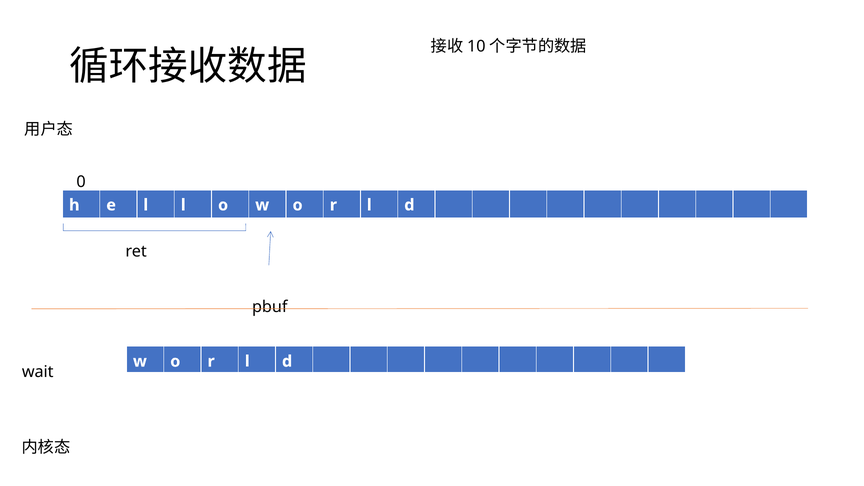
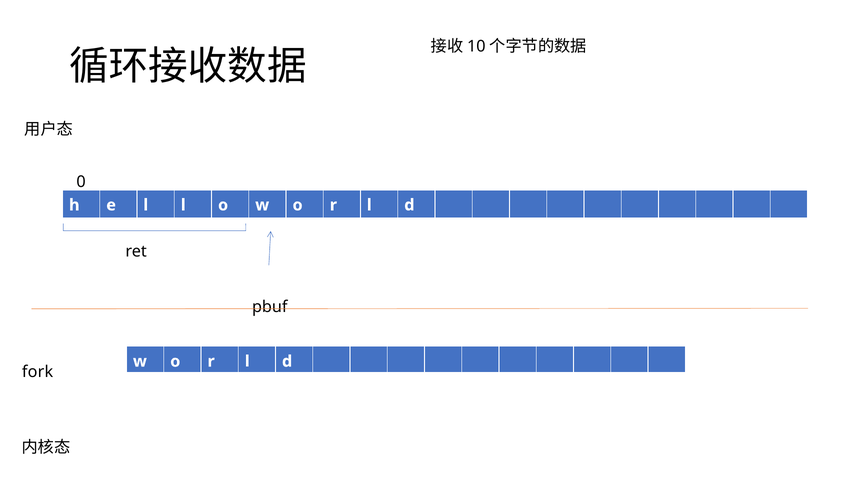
wait: wait -> fork (38, 372)
